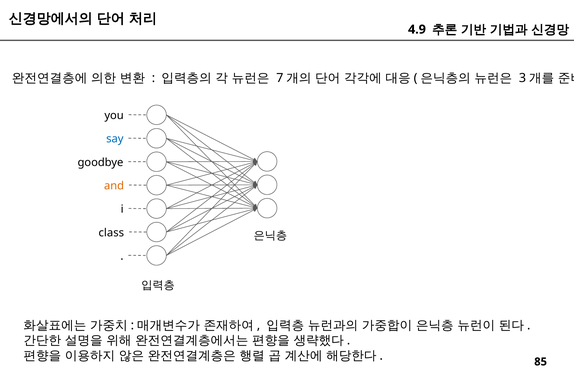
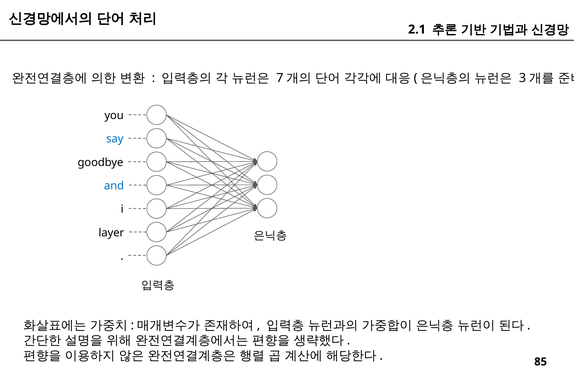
4.9: 4.9 -> 2.1 (417, 29)
and colour: orange -> blue (114, 186)
class: class -> layer (111, 233)
